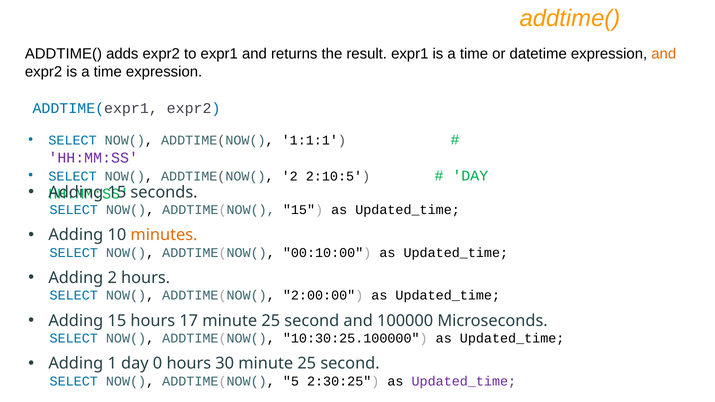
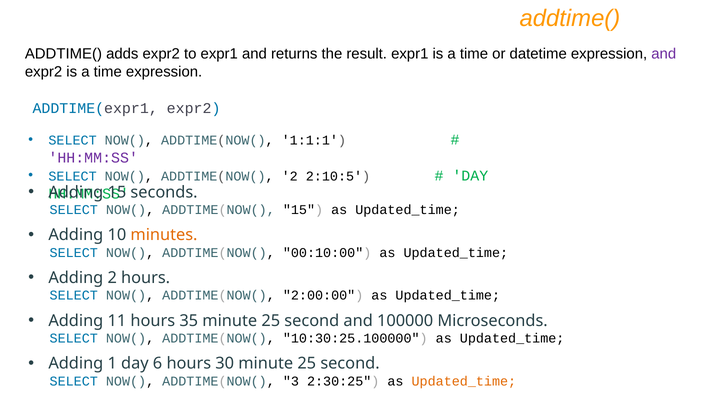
and colour: orange -> purple (664, 54)
15: 15 -> 11 (117, 321)
17: 17 -> 35 (189, 321)
0: 0 -> 6 (158, 364)
5: 5 -> 3 (291, 381)
Updated_time colour: purple -> orange (464, 381)
